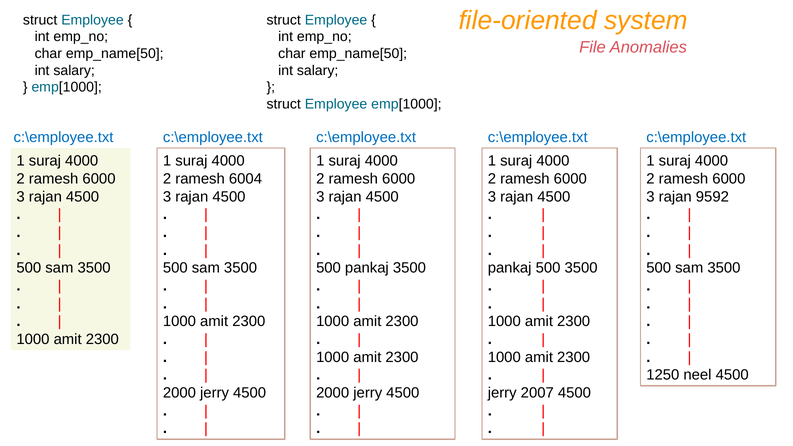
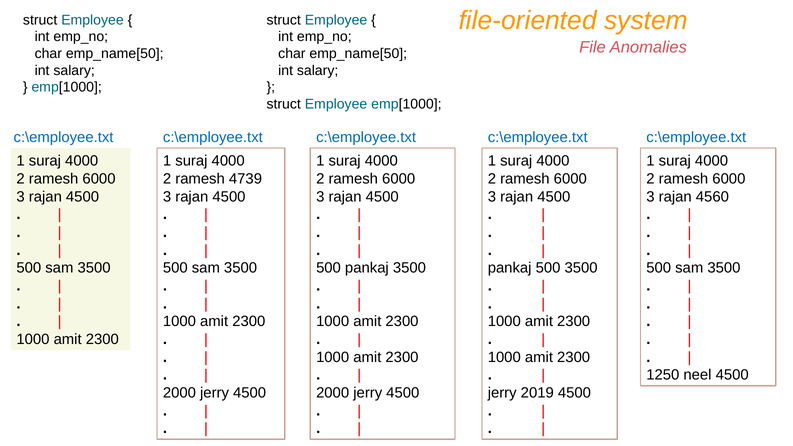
6004: 6004 -> 4739 (245, 179)
9592: 9592 -> 4560 (712, 197)
2007: 2007 -> 2019 (537, 393)
